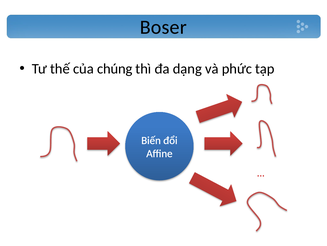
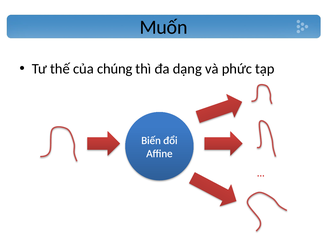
Boser: Boser -> Muốn (164, 27)
